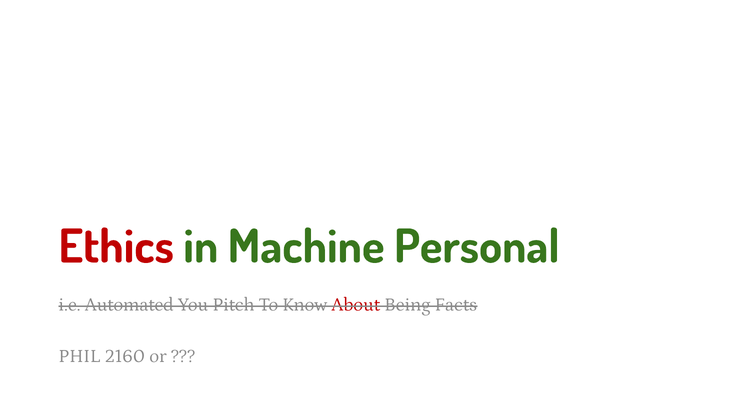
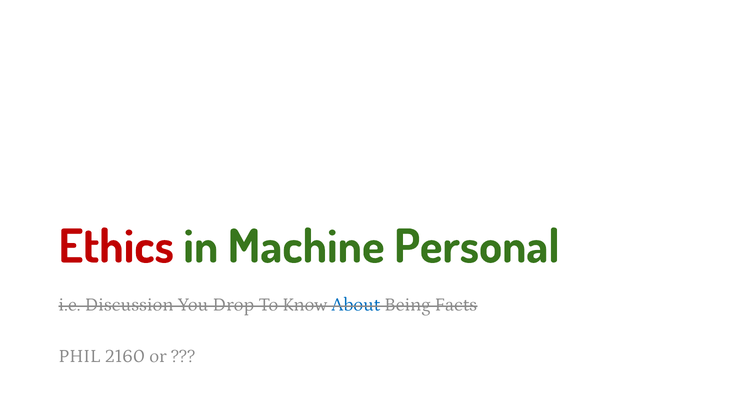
Automated: Automated -> Discussion (129, 305)
Pitch: Pitch -> Drop (233, 305)
About colour: red -> blue (356, 305)
